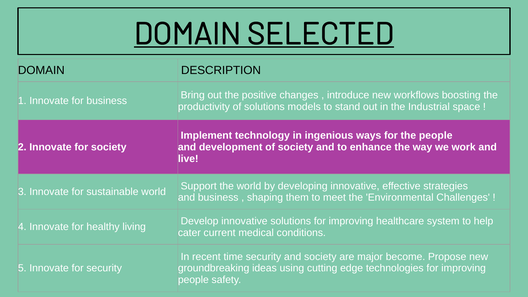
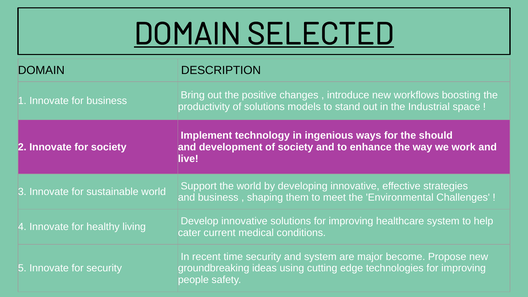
the people: people -> should (436, 136)
and society: society -> system (320, 257)
